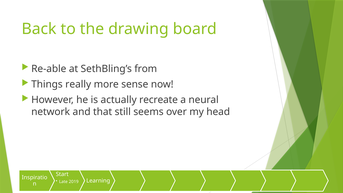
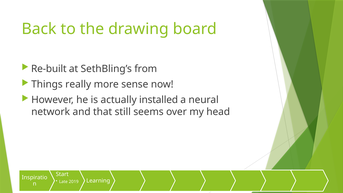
Re-able: Re-able -> Re-built (49, 69)
recreate: recreate -> installed (159, 100)
